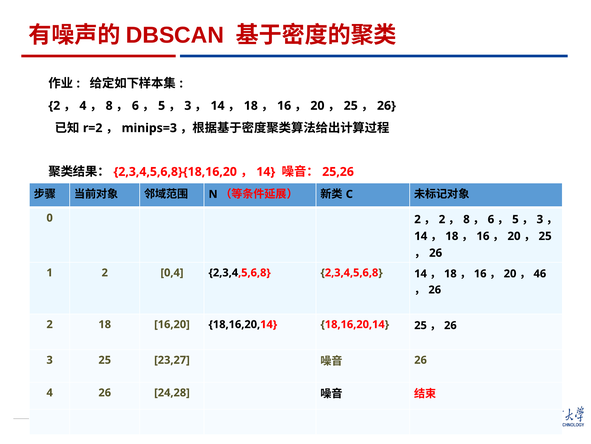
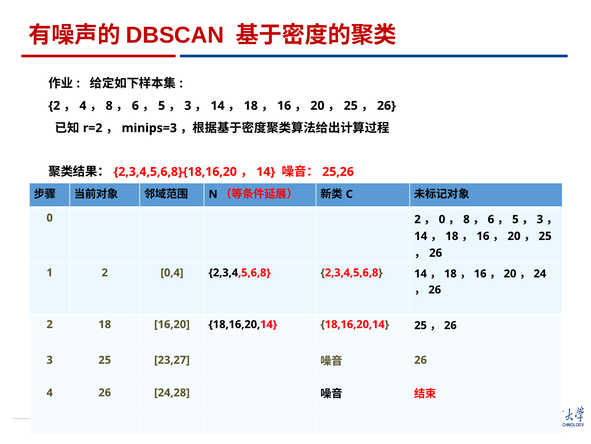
2: 2 -> 0 (442, 219)
46: 46 -> 24 (540, 273)
